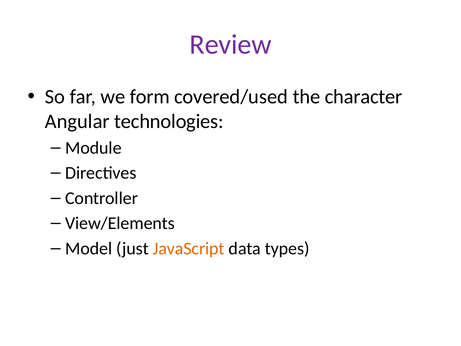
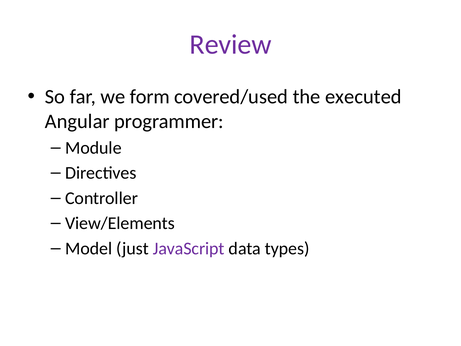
character: character -> executed (363, 97)
technologies: technologies -> programmer (169, 121)
JavaScript colour: orange -> purple (189, 248)
